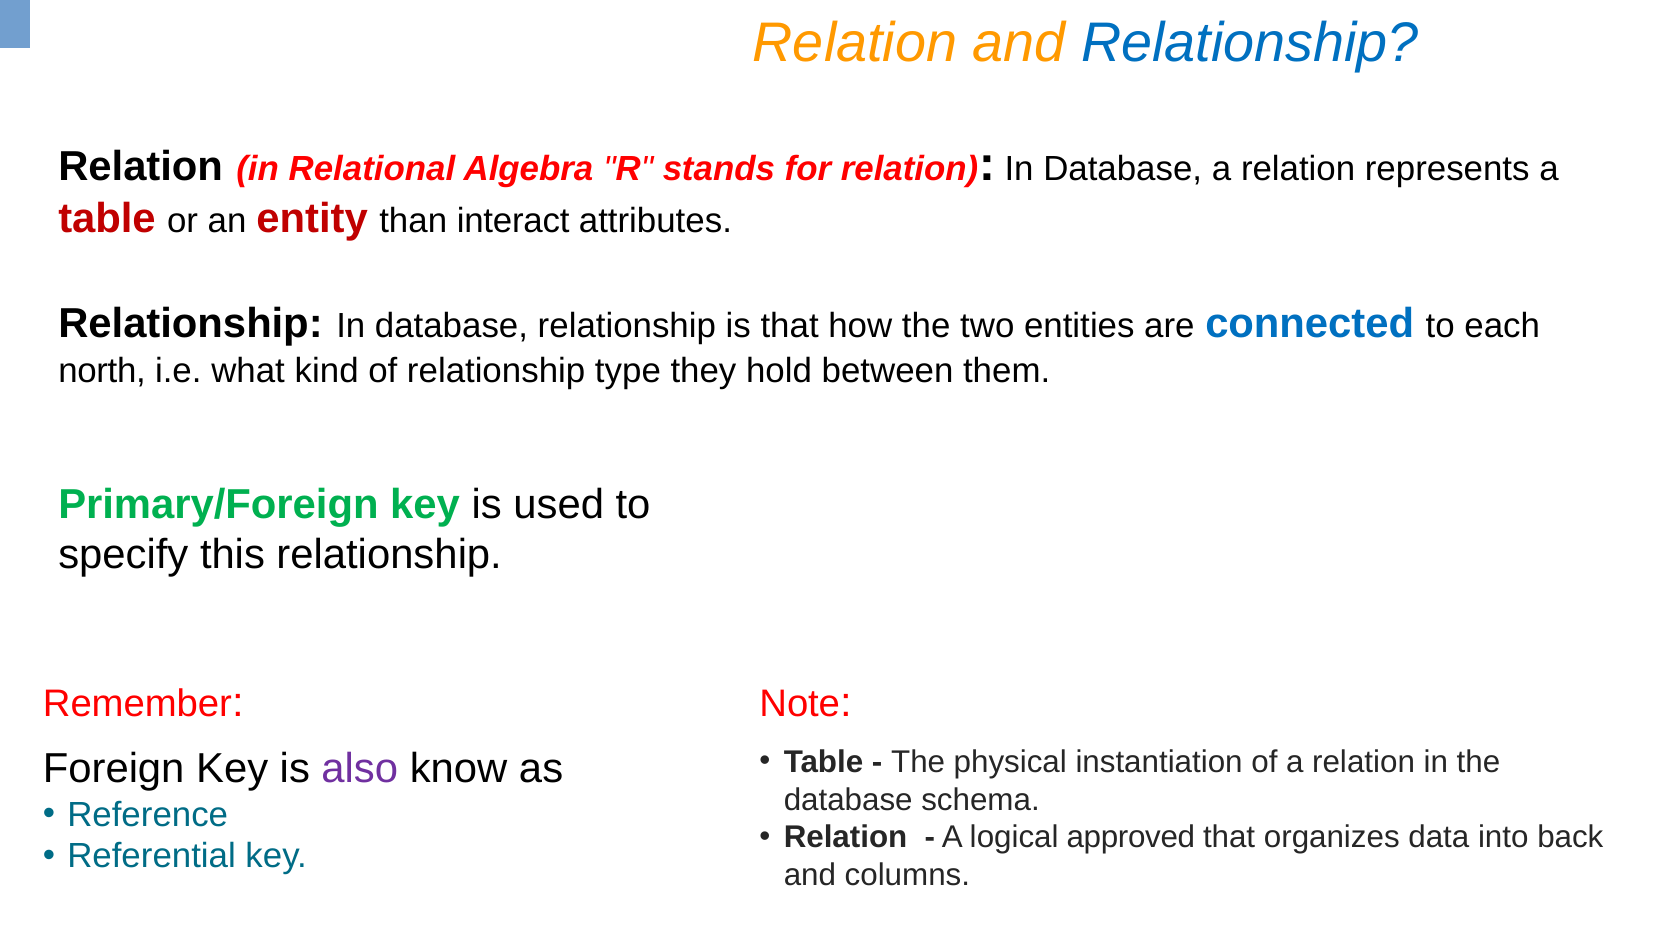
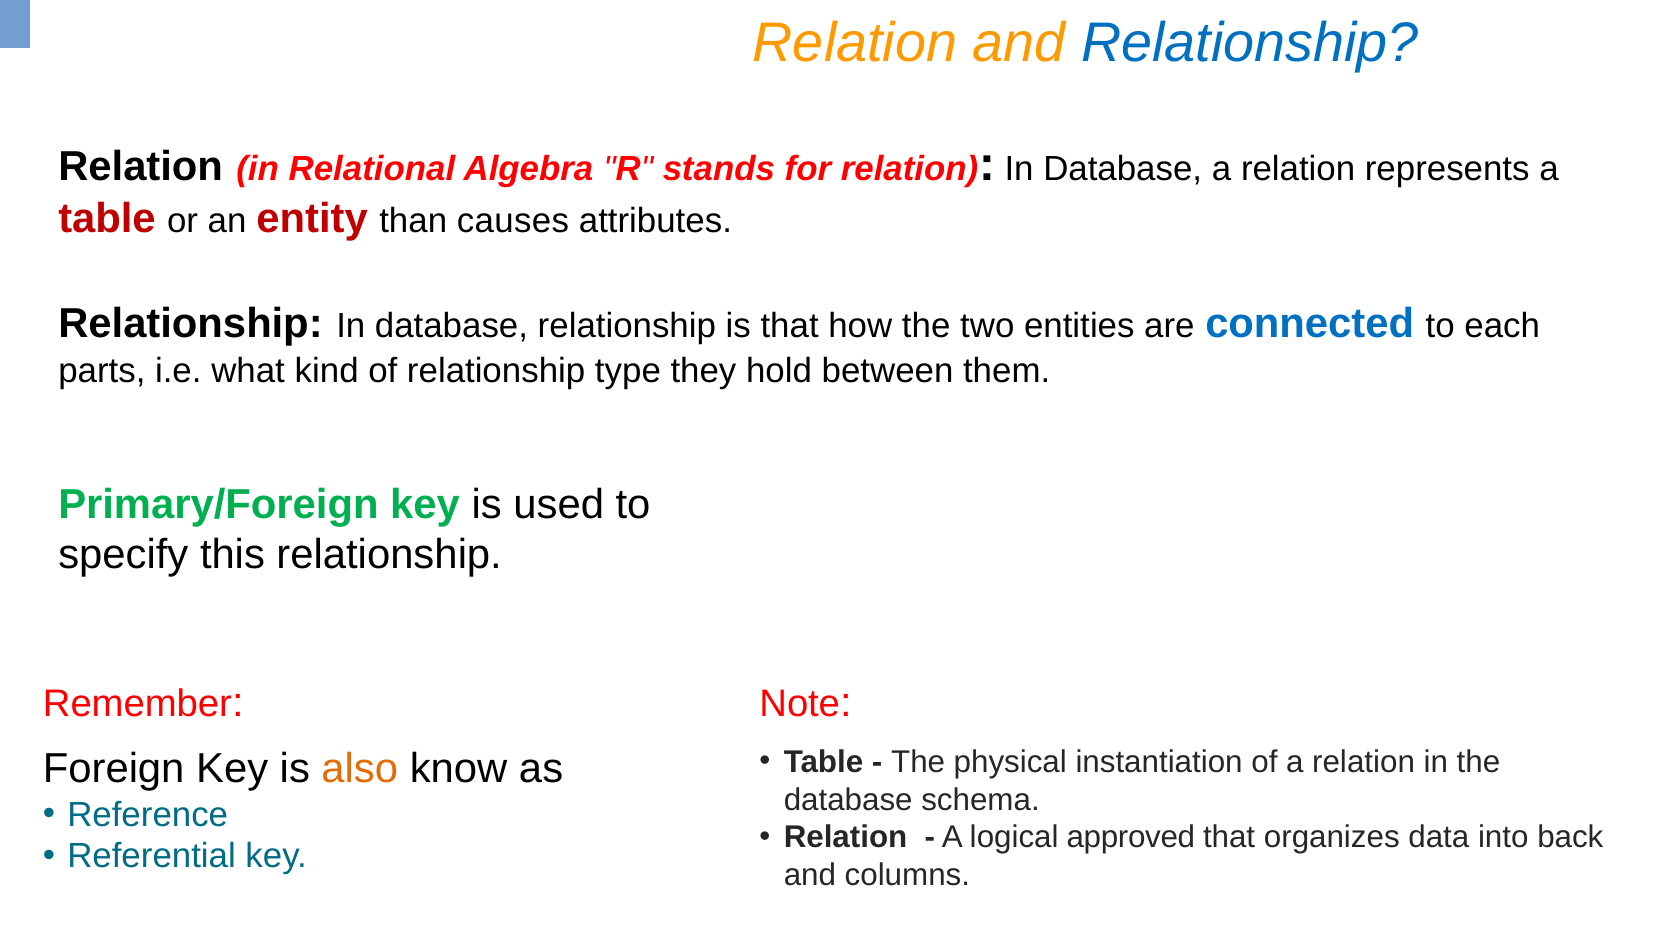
interact: interact -> causes (513, 220)
north: north -> parts (102, 371)
also colour: purple -> orange (360, 769)
